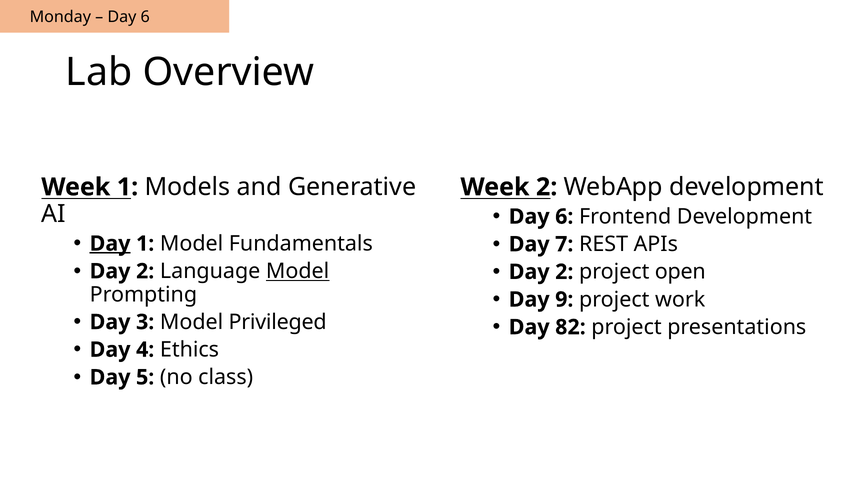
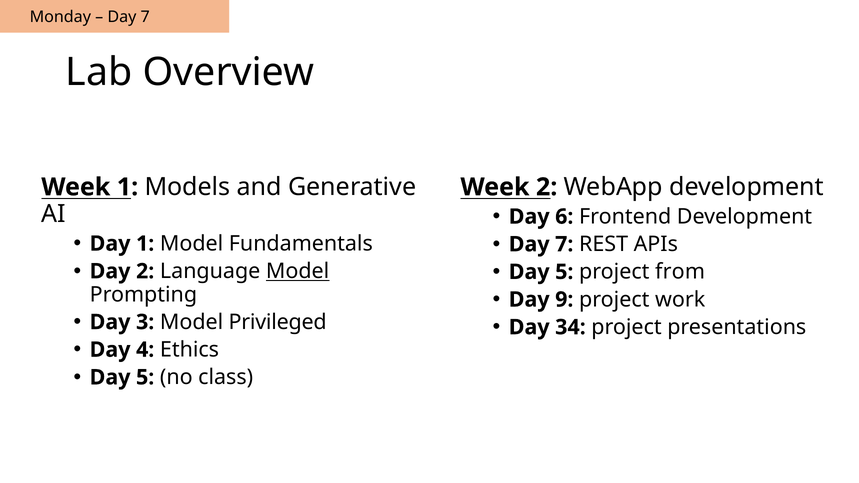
6: 6 -> 7 (145, 17)
Day underline: present -> none (110, 244)
2: 2 -> 5 (564, 272)
open: open -> from (680, 272)
82: 82 -> 34 (570, 327)
